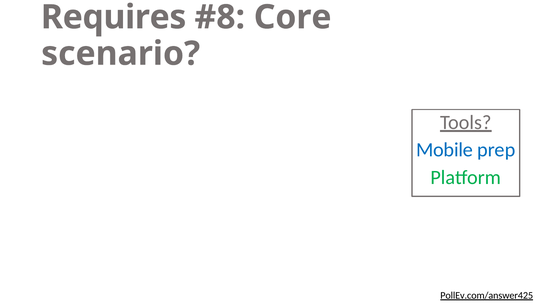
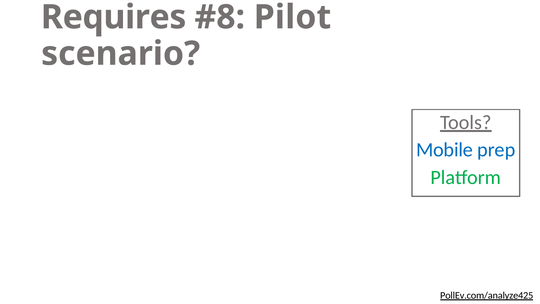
Core: Core -> Pilot (293, 17)
PollEv.com/answer425: PollEv.com/answer425 -> PollEv.com/analyze425 (487, 295)
